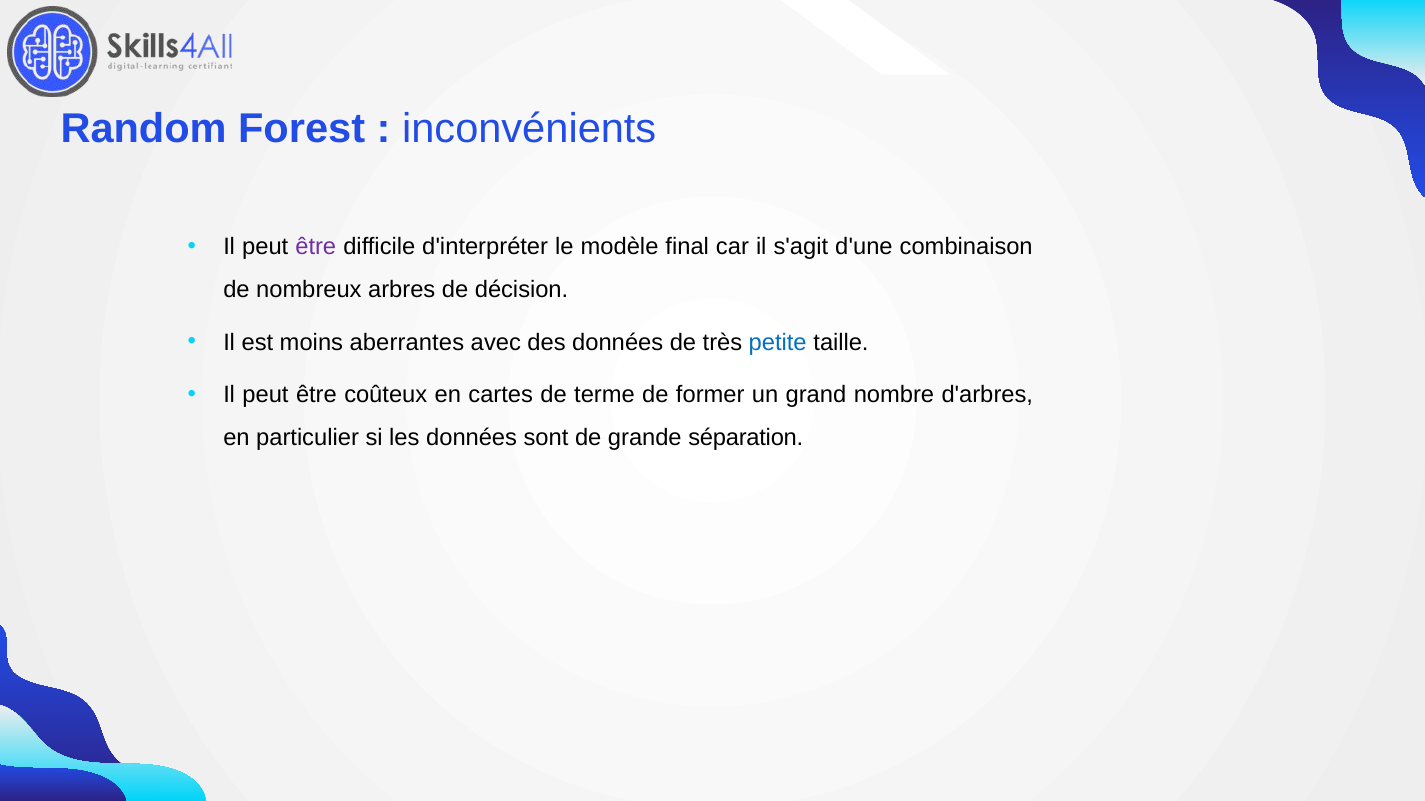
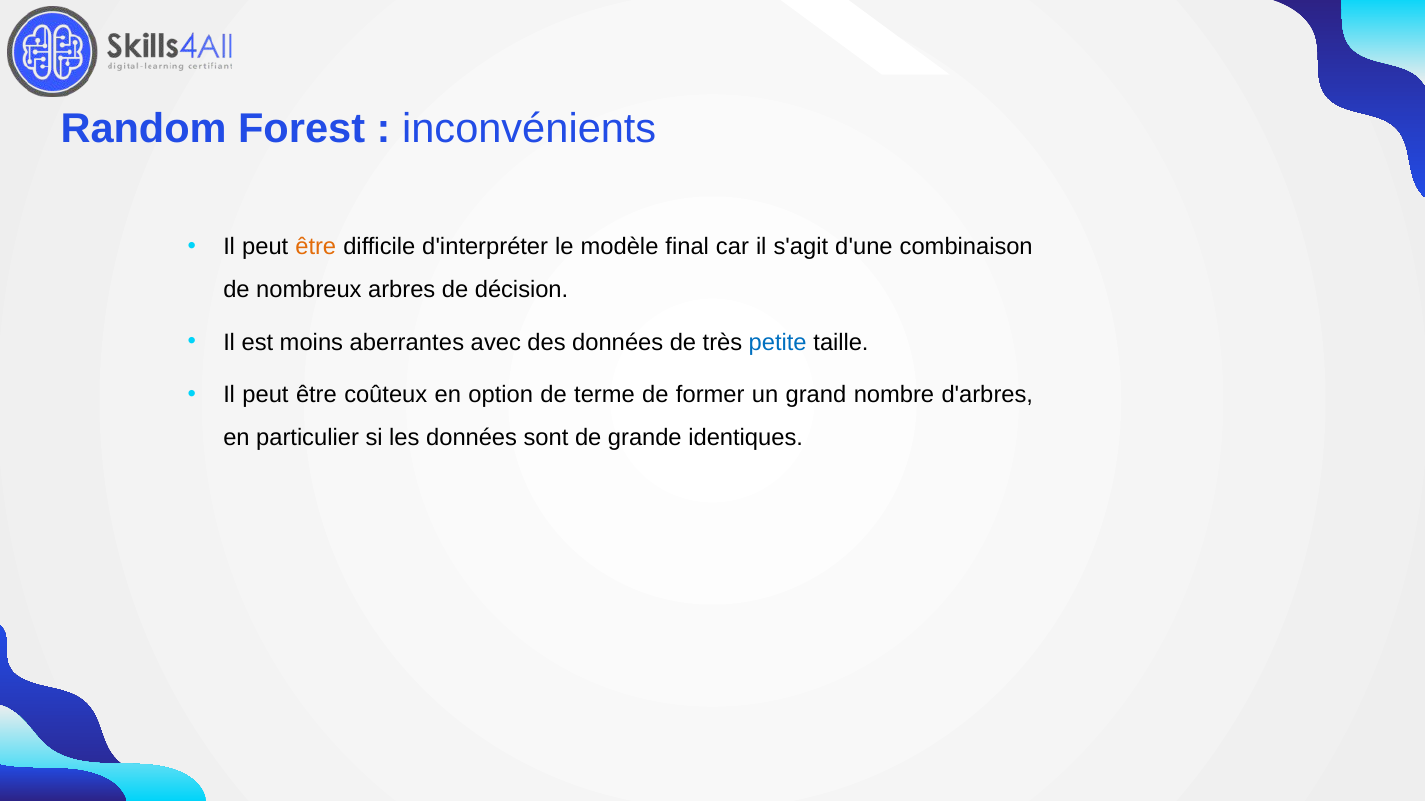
être colour: purple -> orange (316, 247)
cartes: cartes -> option (501, 395)
séparation: séparation -> identiques (746, 438)
